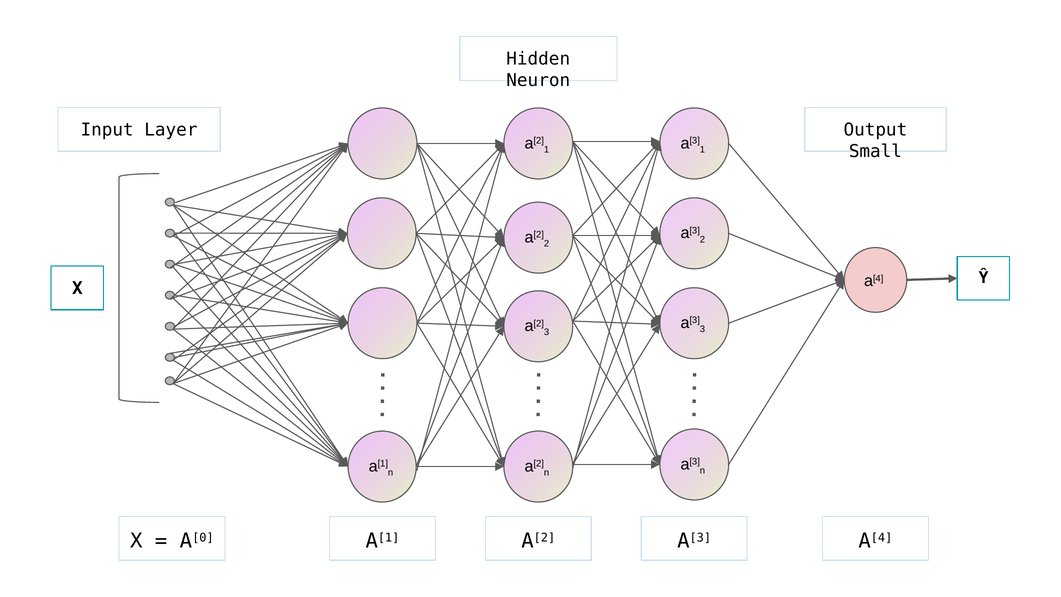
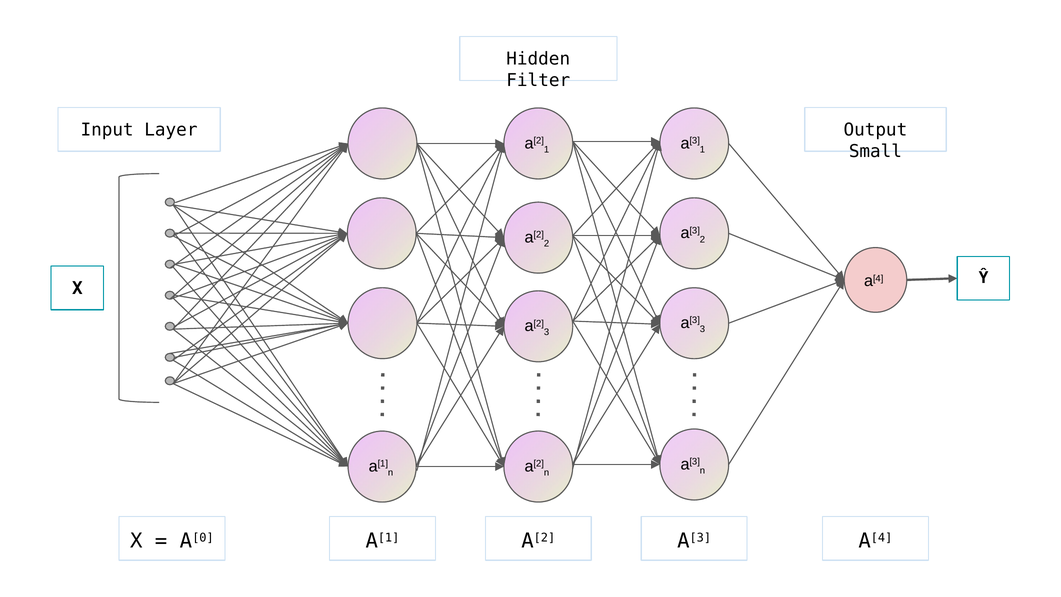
Neuron: Neuron -> Filter (538, 80)
